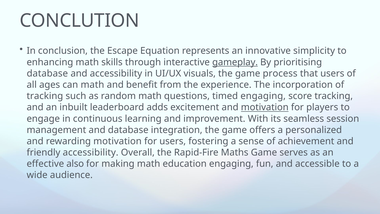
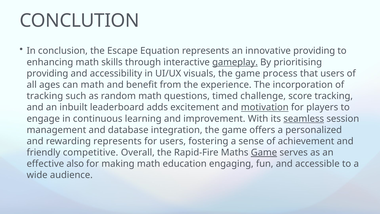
innovative simplicity: simplicity -> providing (314, 51)
database: database -> providing (47, 73)
timed engaging: engaging -> challenge (263, 96)
seamless underline: none -> present (304, 119)
rewarding motivation: motivation -> represents (118, 141)
friendly accessibility: accessibility -> competitive (91, 152)
Game underline: none -> present (264, 152)
